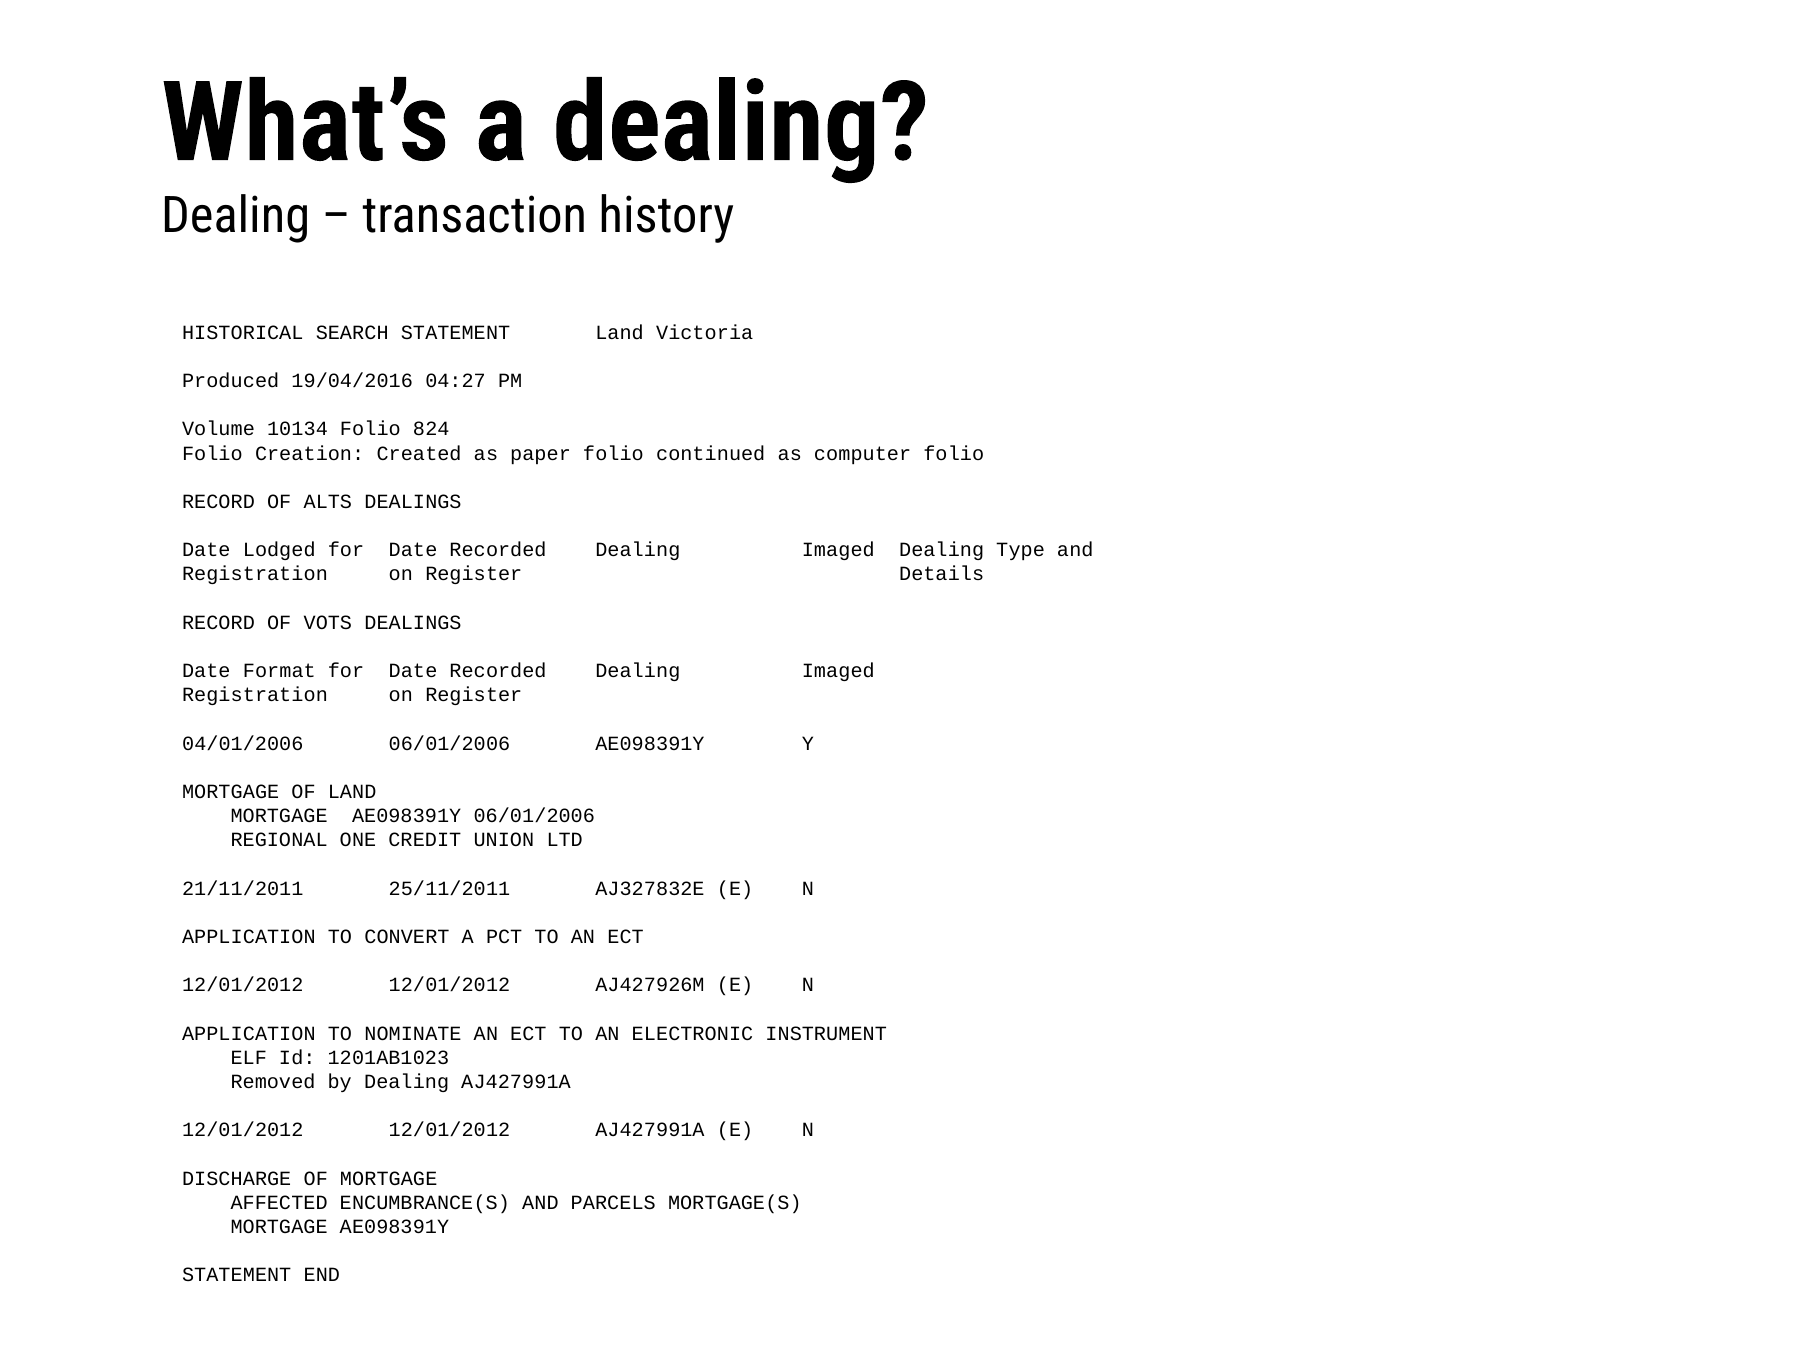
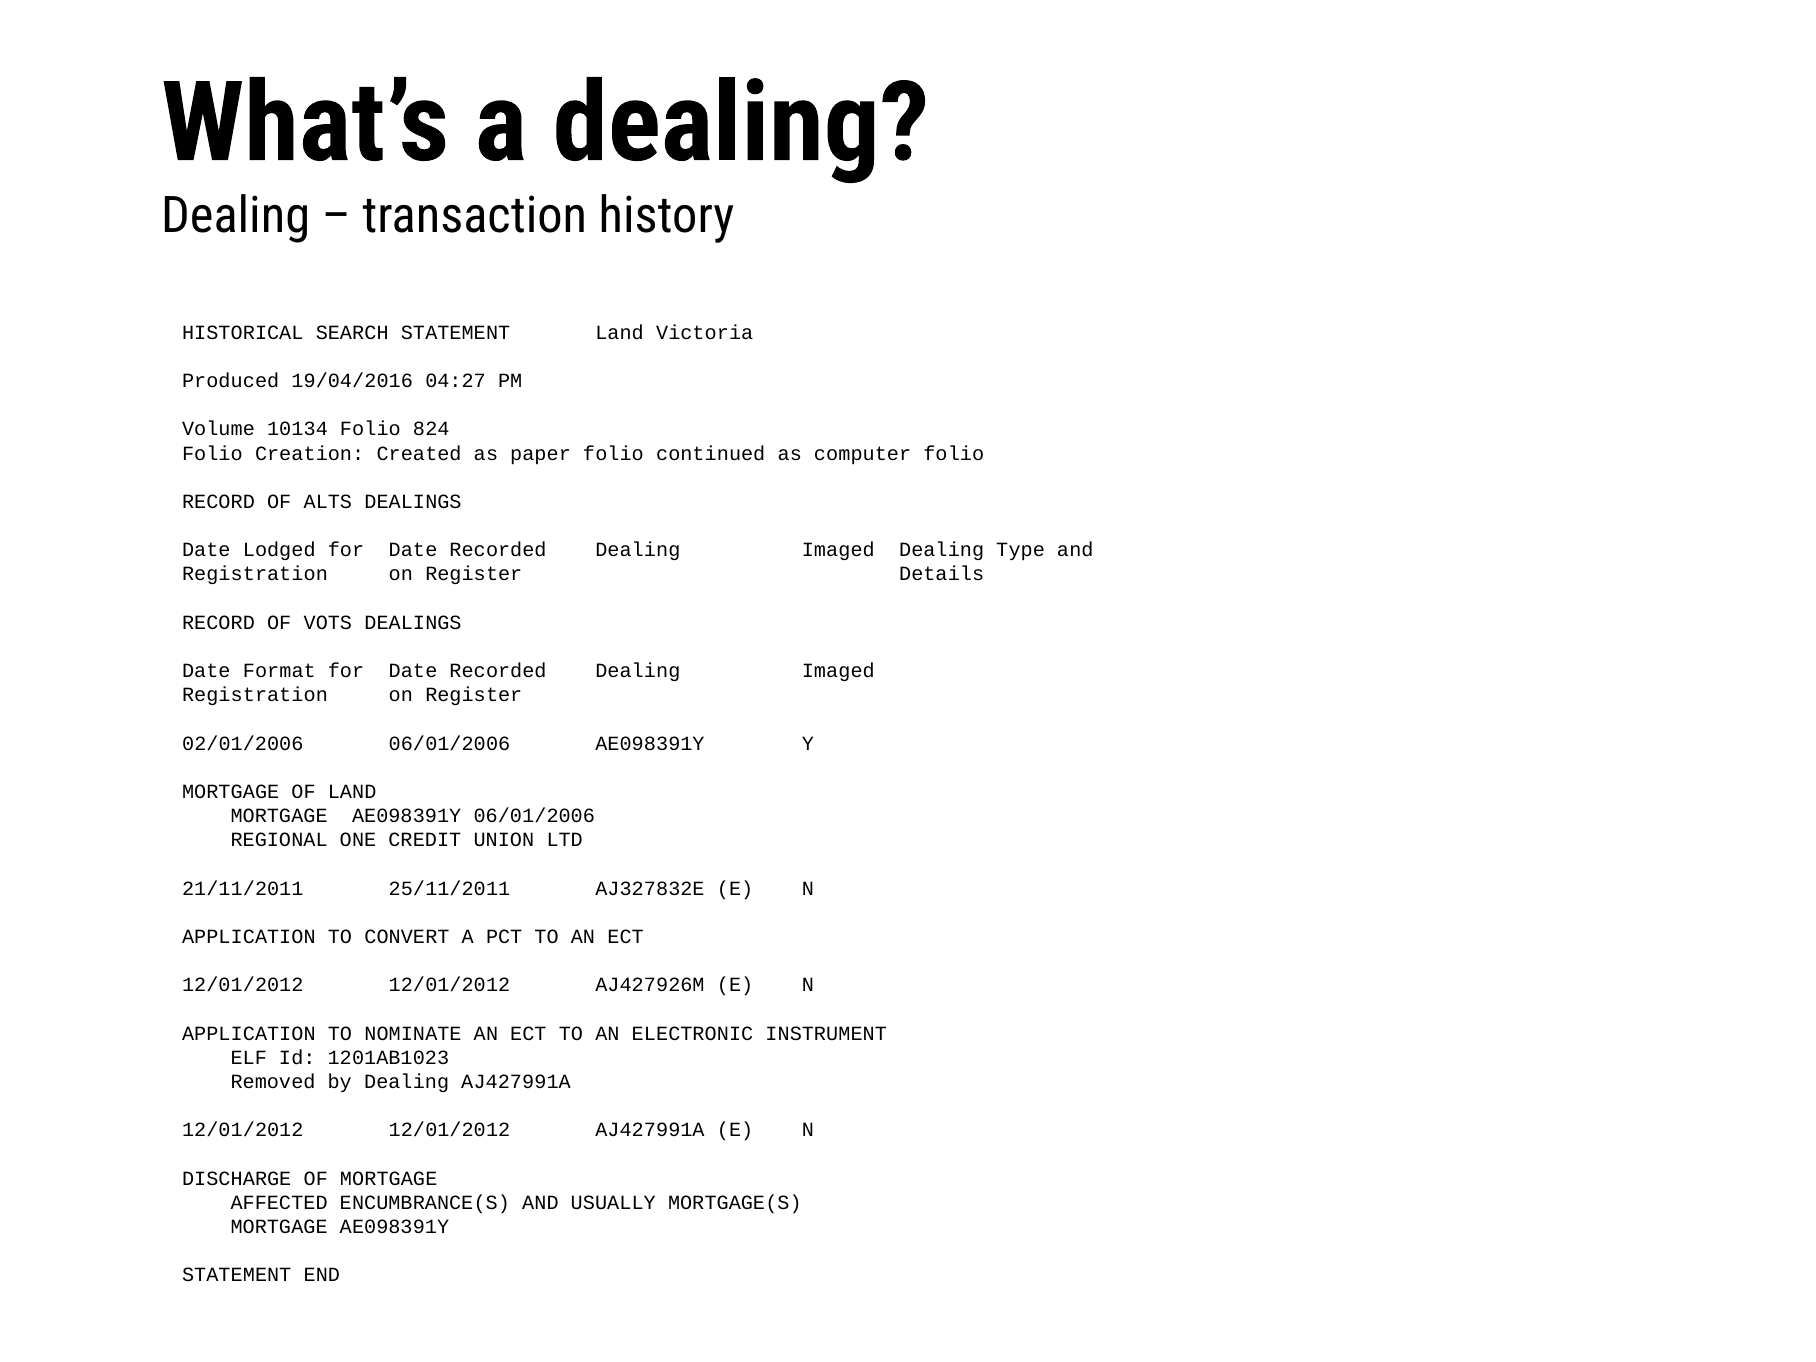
04/01/2006: 04/01/2006 -> 02/01/2006 (243, 743)
PARCELS: PARCELS -> USUALLY (613, 1203)
